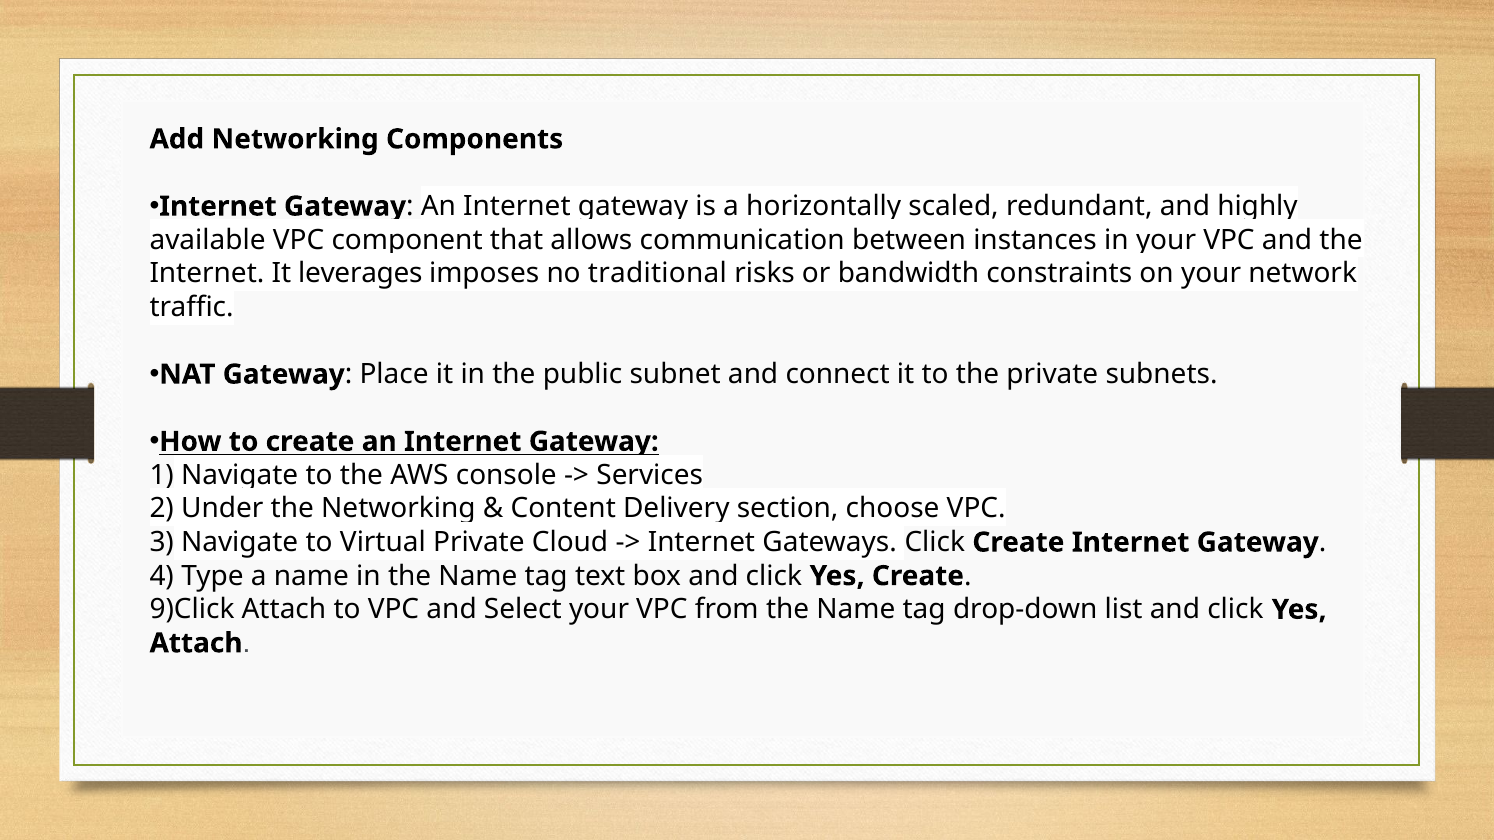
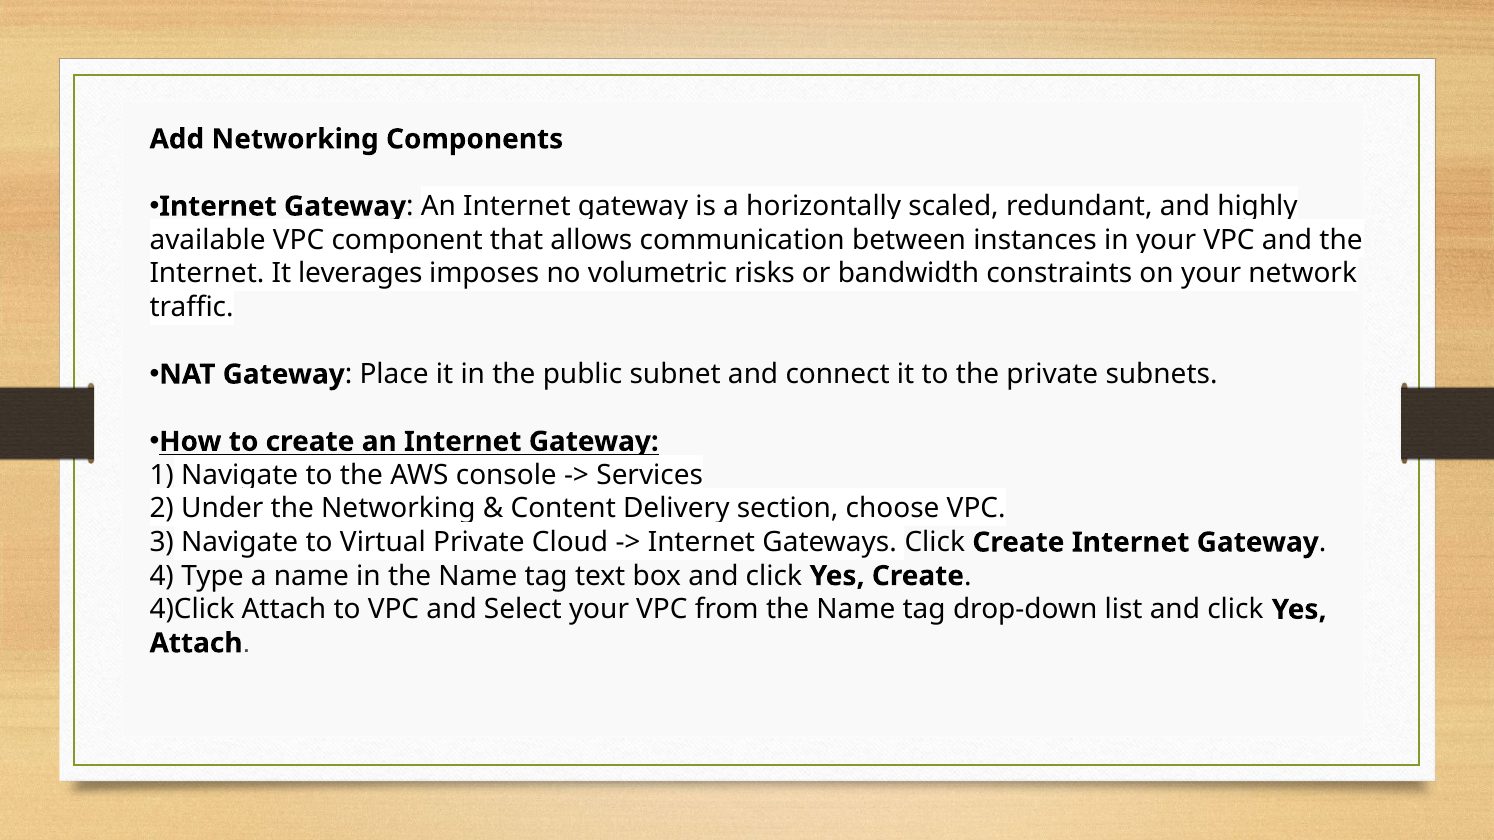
traditional: traditional -> volumetric (658, 274)
9)Click: 9)Click -> 4)Click (192, 610)
